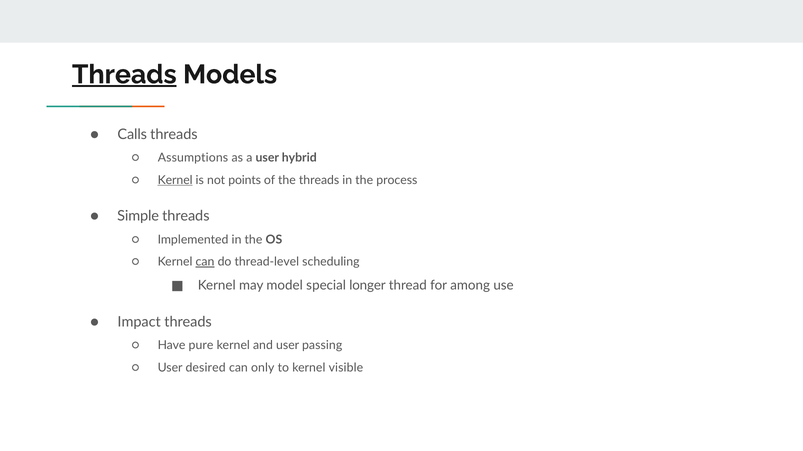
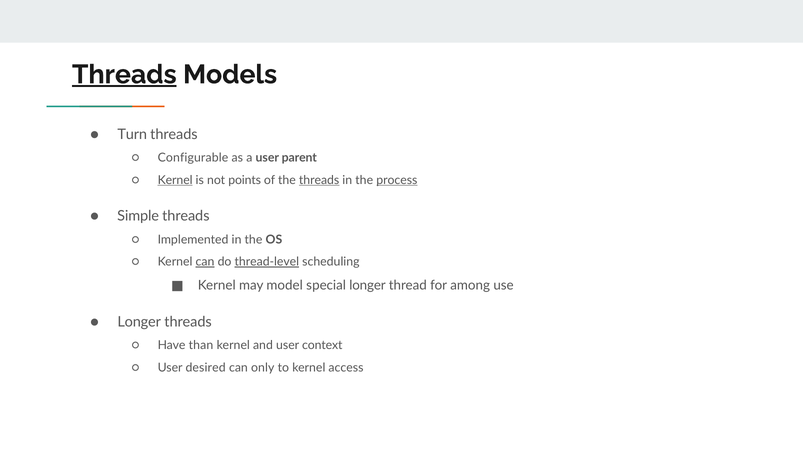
Calls: Calls -> Turn (132, 135)
Assumptions: Assumptions -> Configurable (193, 158)
hybrid: hybrid -> parent (299, 158)
threads underline: none -> present (319, 180)
process underline: none -> present (397, 180)
thread-level underline: none -> present (267, 262)
Impact: Impact -> Longer (139, 322)
pure: pure -> than (201, 346)
passing: passing -> context (322, 346)
visible: visible -> access (346, 368)
